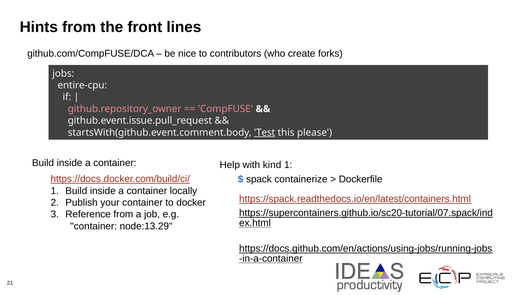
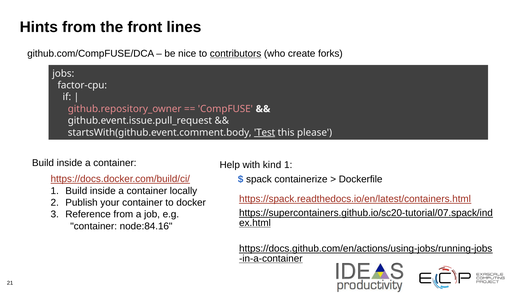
contributors underline: none -> present (236, 54)
entire-cpu: entire-cpu -> factor-cpu (82, 85)
node:13.29: node:13.29 -> node:84.16 (146, 226)
